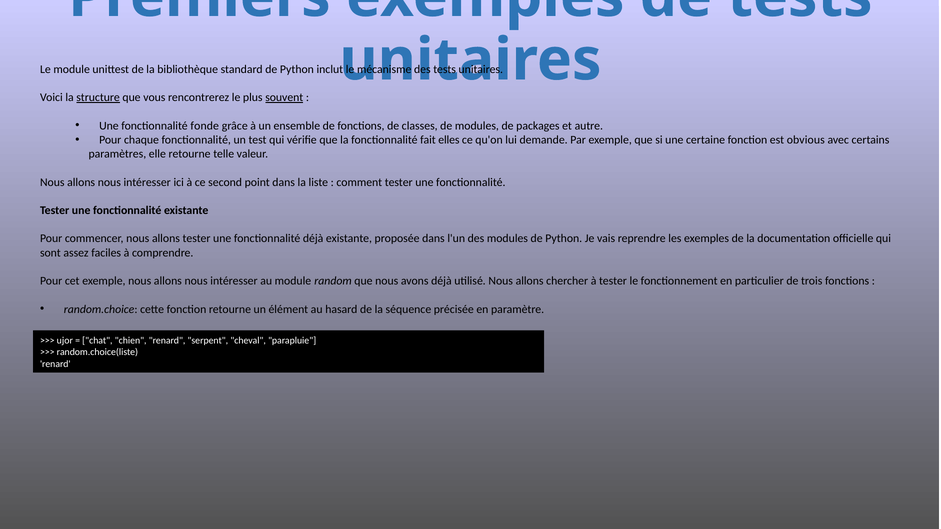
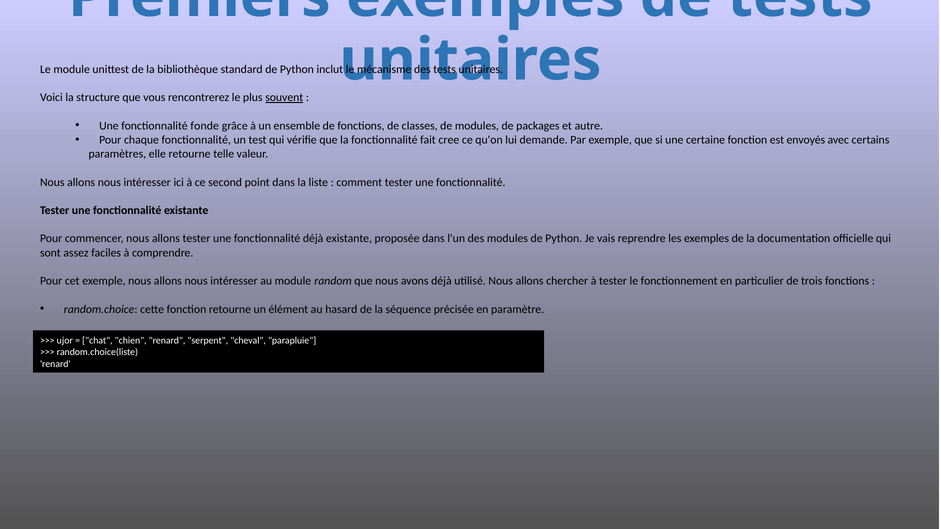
structure underline: present -> none (98, 98)
elles: elles -> cree (449, 140)
obvious: obvious -> envoyés (806, 140)
